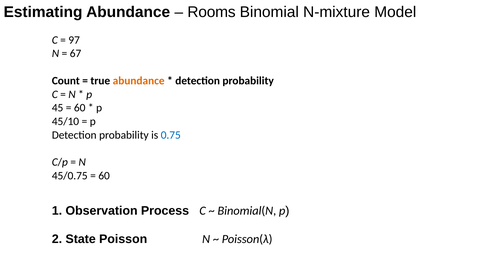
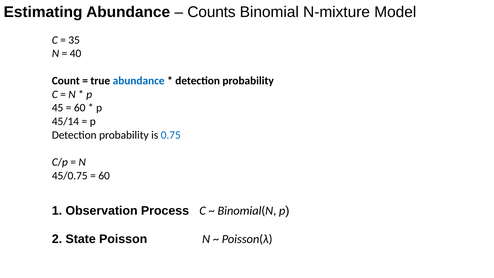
Rooms: Rooms -> Counts (211, 12)
97: 97 -> 35 (74, 40)
67: 67 -> 40 (76, 54)
abundance colour: orange -> blue (139, 81)
45/10: 45/10 -> 45/14 (65, 121)
